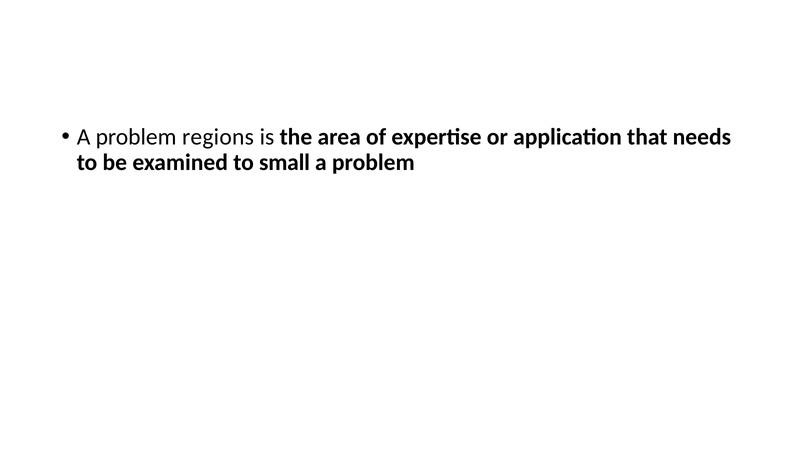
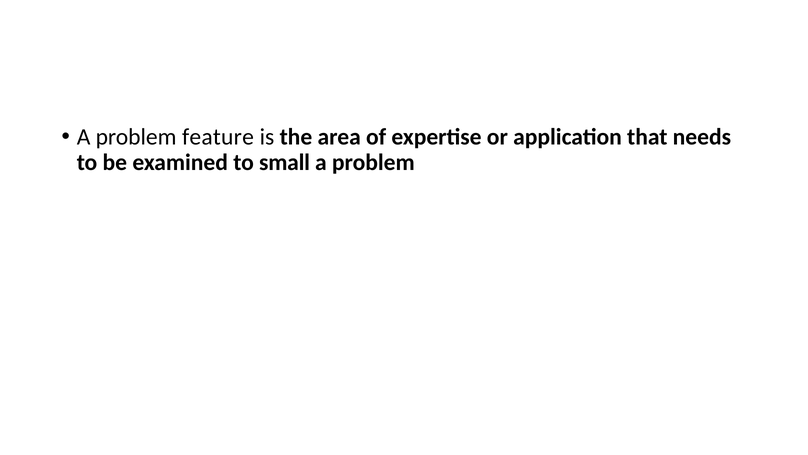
regions: regions -> feature (218, 137)
